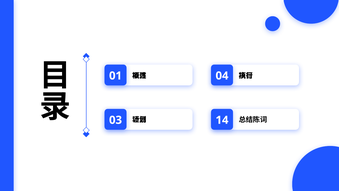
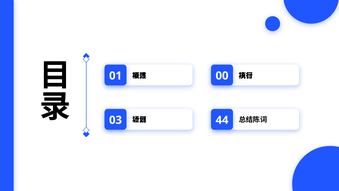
04: 04 -> 00 (222, 76)
14: 14 -> 44 (222, 120)
